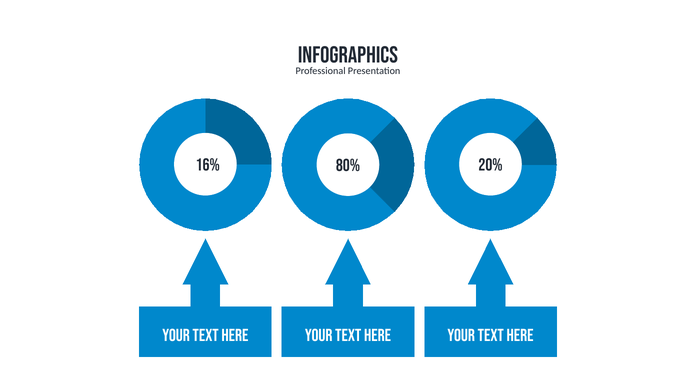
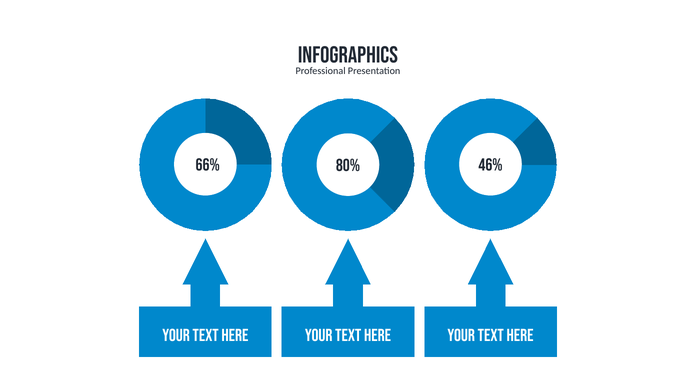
16%: 16% -> 66% (208, 165)
20%: 20% -> 46% (491, 165)
